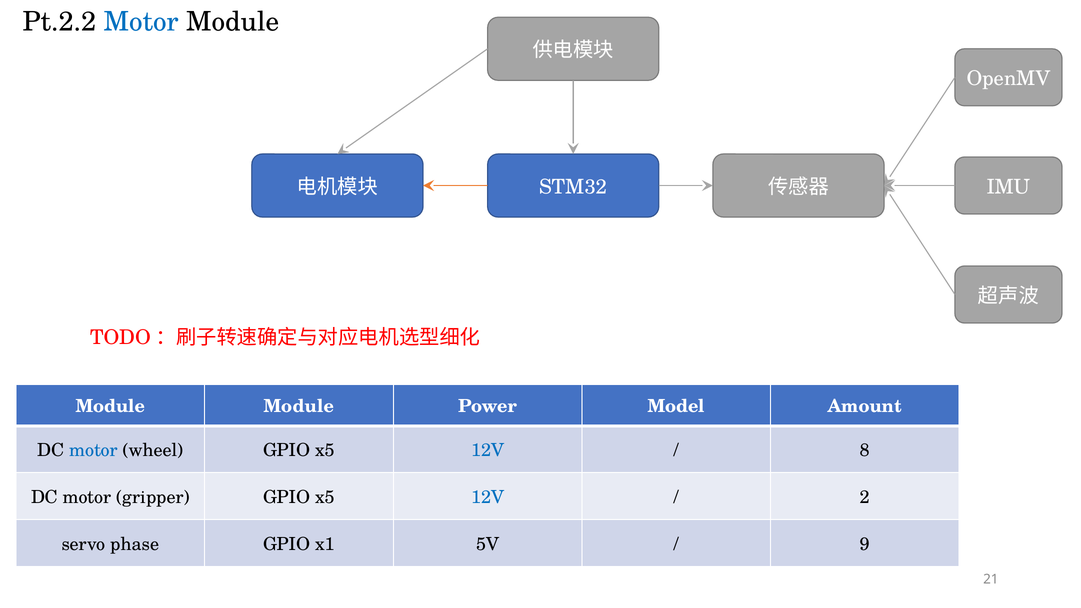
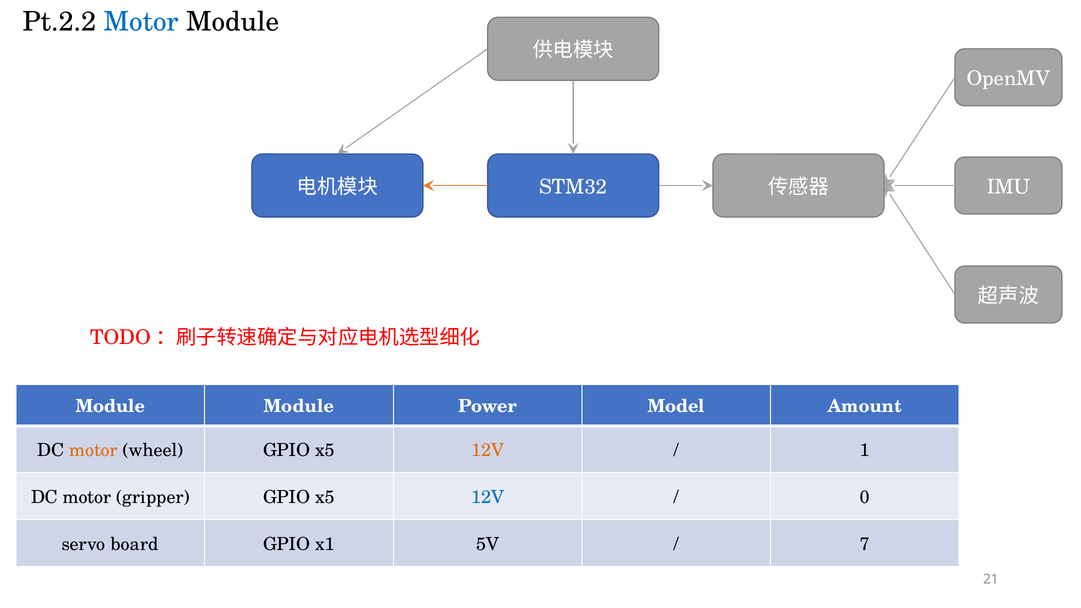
motor colour: blue -> orange (94, 451)
12V colour: blue -> orange (488, 451)
8: 8 -> 1 (865, 451)
2: 2 -> 0 (865, 497)
phase: phase -> board (135, 544)
9: 9 -> 7 (865, 544)
